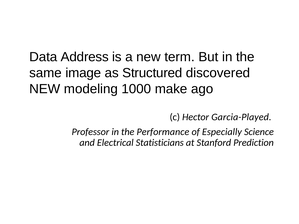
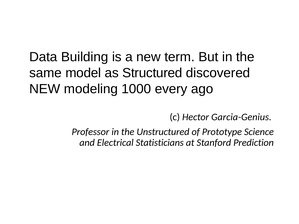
Address: Address -> Building (85, 57)
image: image -> model (83, 73)
make: make -> every (171, 89)
Garcia-Played: Garcia-Played -> Garcia-Genius (241, 117)
Performance: Performance -> Unstructured (163, 132)
Especially: Especially -> Prototype (222, 132)
